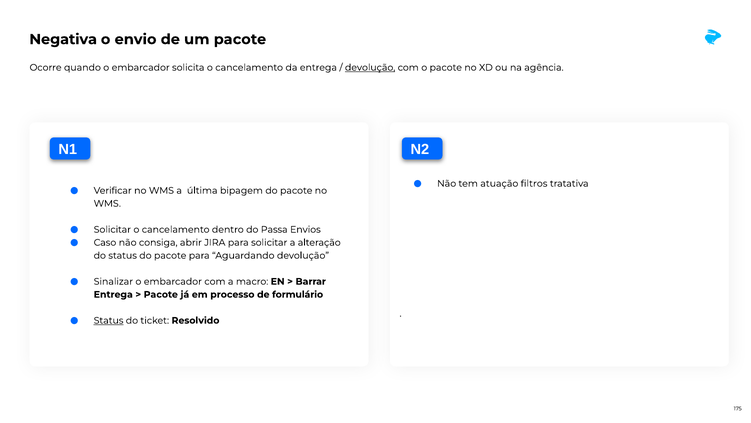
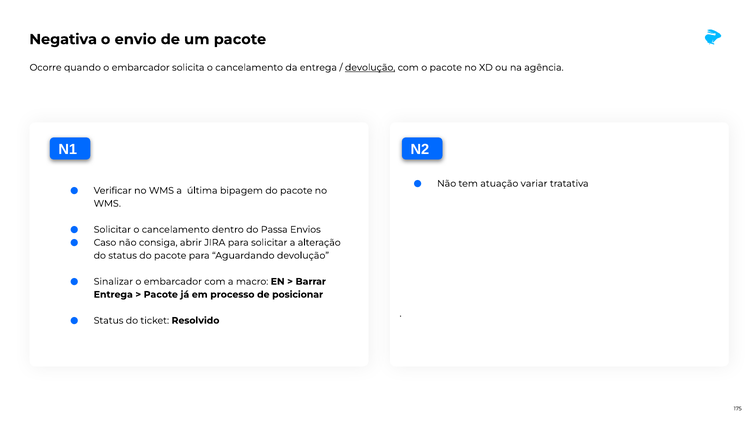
filtros: filtros -> variar (534, 183)
formulário: formulário -> posicionar (298, 294)
Status underline: present -> none (109, 320)
